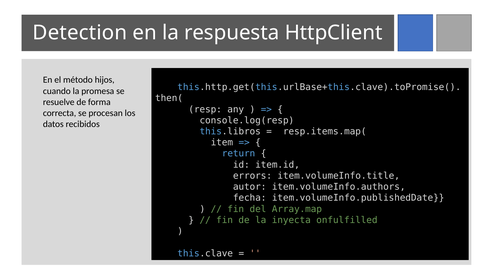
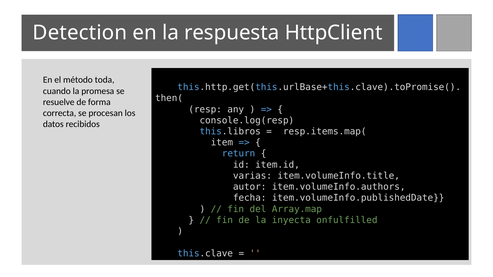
hijos: hijos -> toda (105, 80)
errors: errors -> varias (252, 176)
